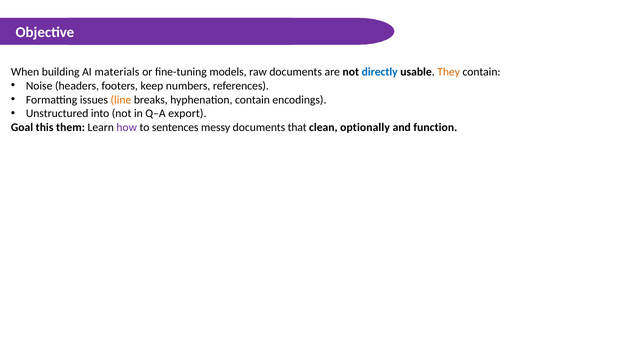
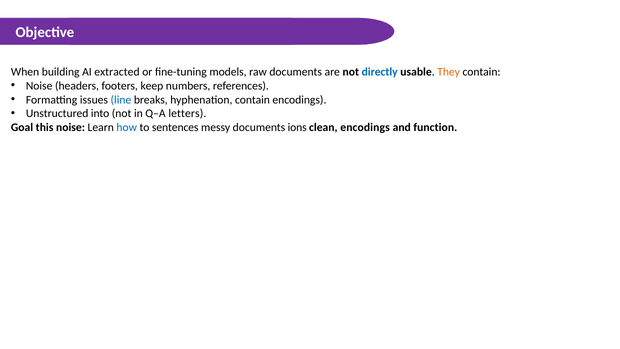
materials: materials -> extracted (117, 72)
line colour: orange -> blue (121, 100)
export: export -> letters (187, 114)
this them: them -> noise (71, 127)
how colour: purple -> blue (127, 127)
that: that -> ions (297, 127)
clean optionally: optionally -> encodings (365, 127)
